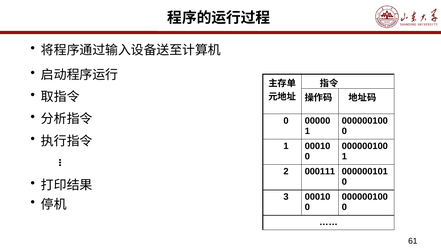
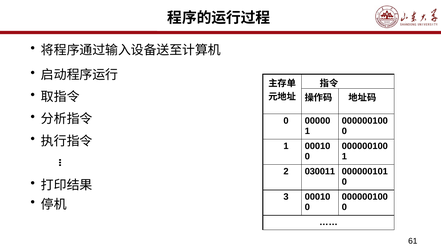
000111: 000111 -> 030011 (320, 172)
